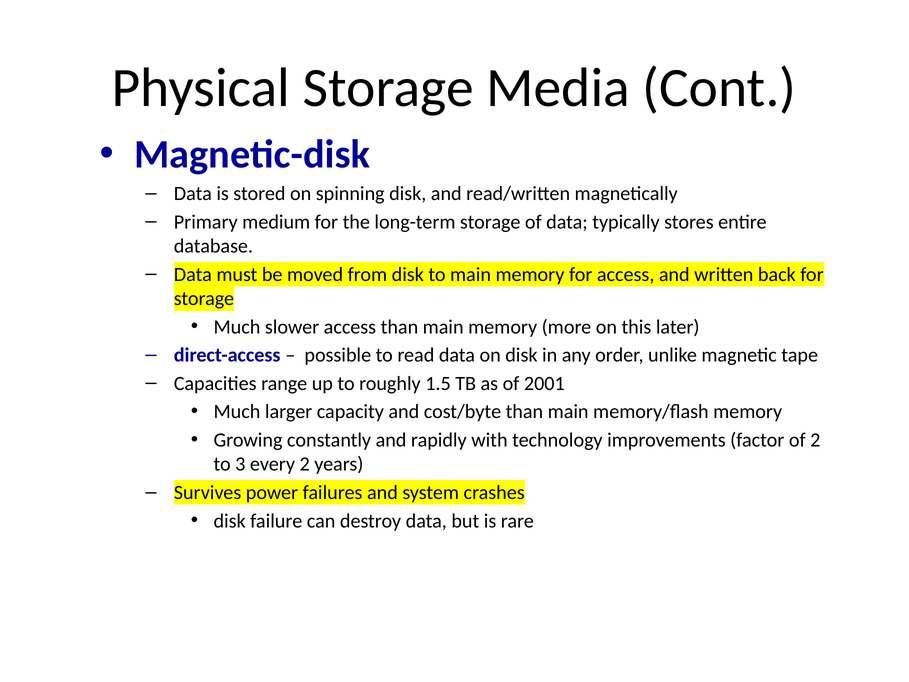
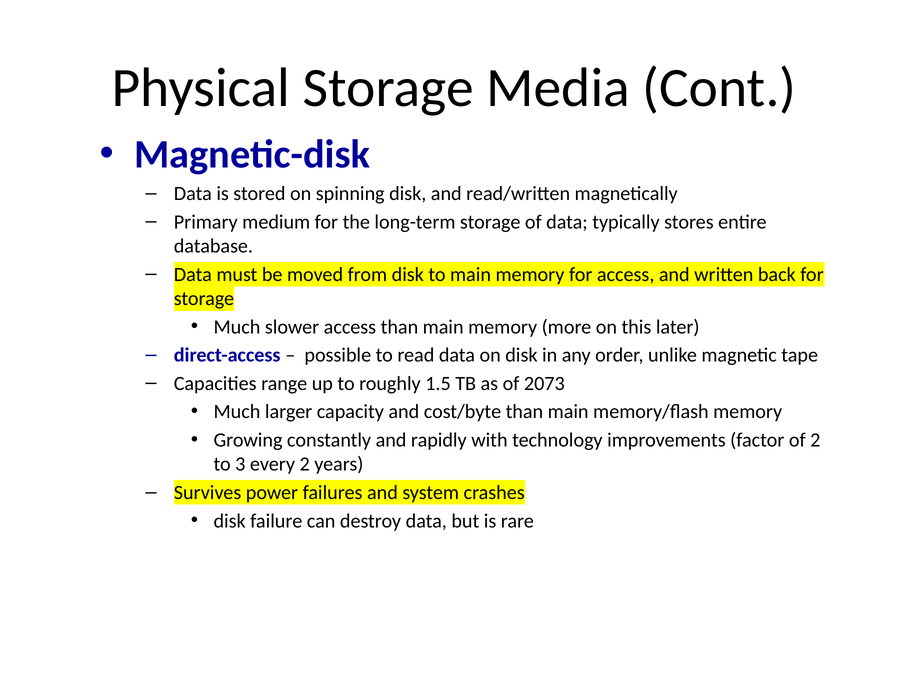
2001: 2001 -> 2073 (544, 383)
